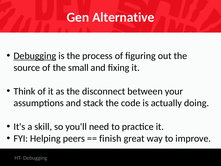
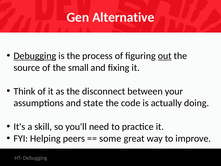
out underline: none -> present (165, 56)
stack: stack -> state (93, 103)
finish: finish -> some (110, 138)
